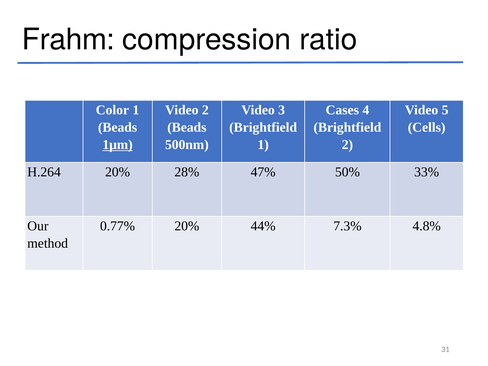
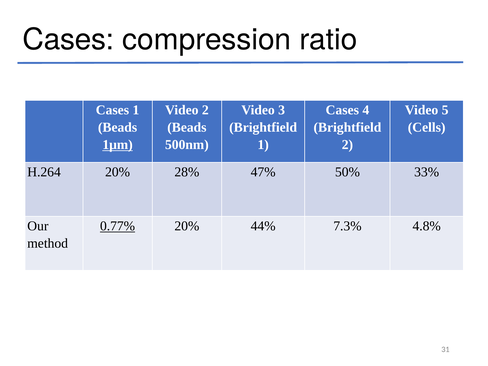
Frahm: Frahm -> Cases (68, 40)
Color: Color -> Cases (112, 110)
0.77% underline: none -> present (118, 226)
